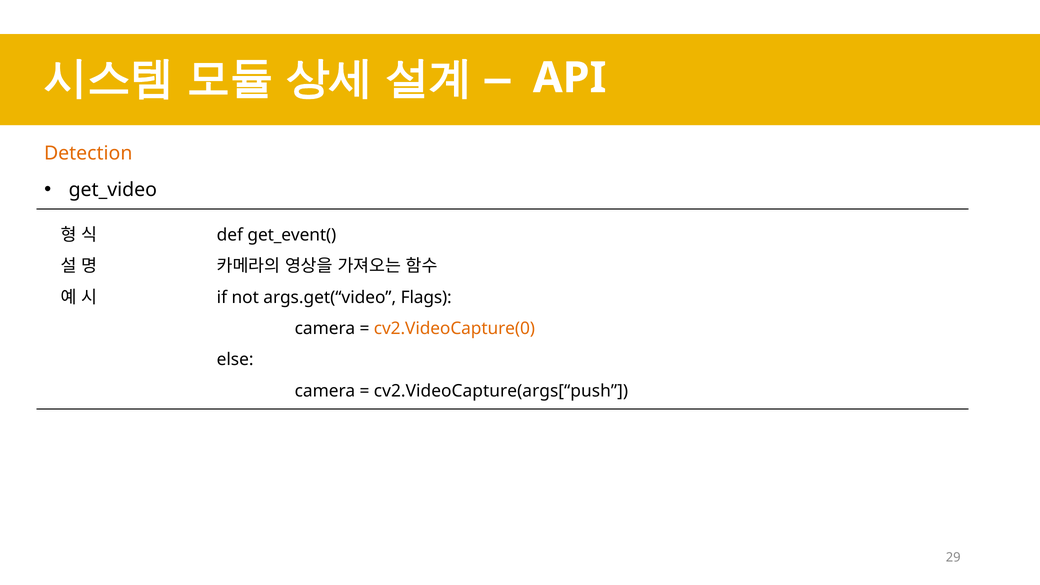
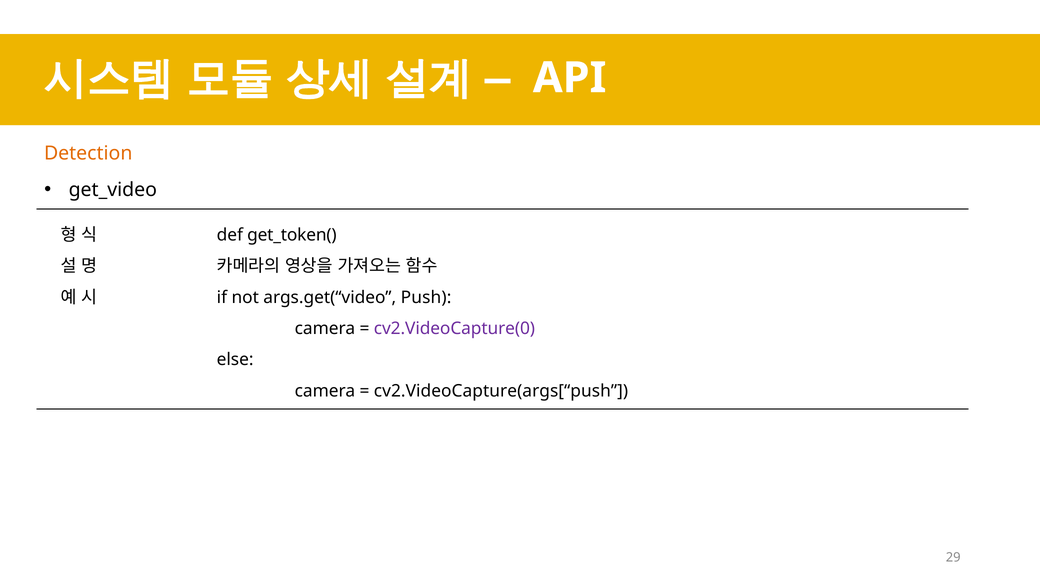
get_event(: get_event( -> get_token( (292, 235)
Flags: Flags -> Push (426, 297)
cv2.VideoCapture(0 colour: orange -> purple (454, 328)
